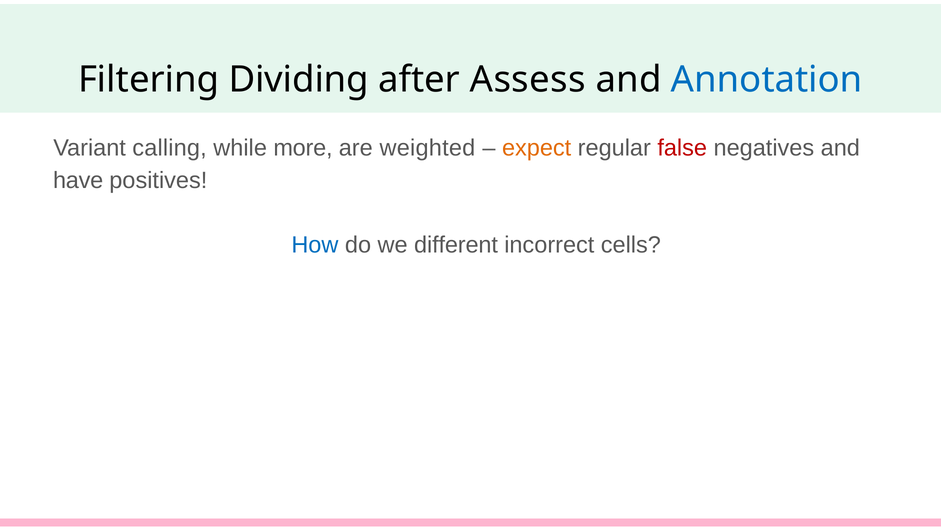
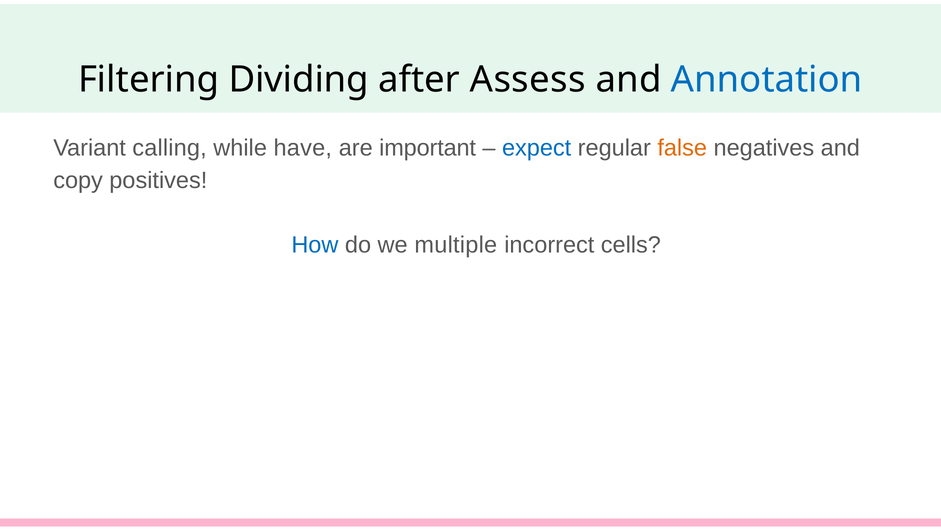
more: more -> have (303, 148)
weighted: weighted -> important (428, 148)
expect colour: orange -> blue (537, 148)
false colour: red -> orange (682, 148)
have: have -> copy (78, 180)
different: different -> multiple (456, 245)
